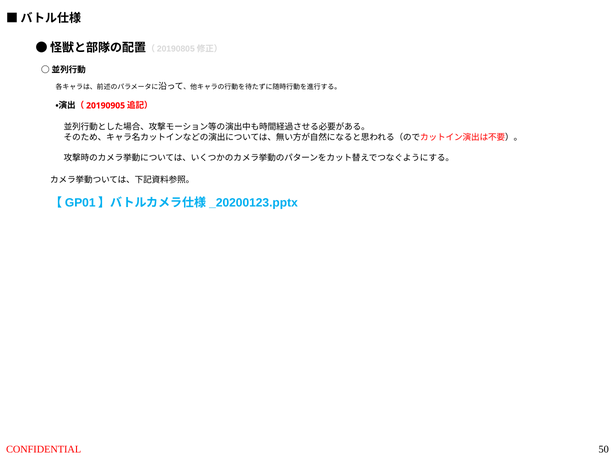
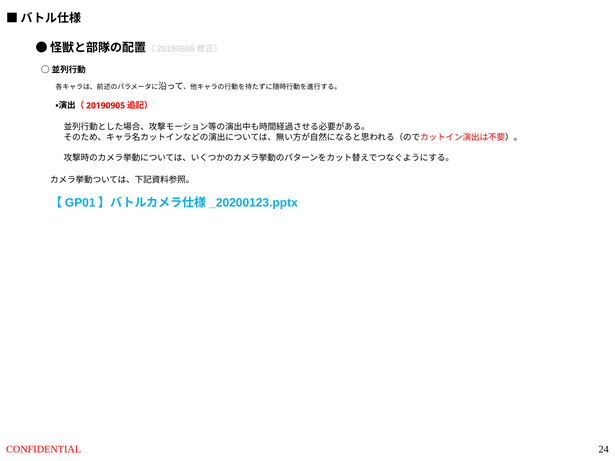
50: 50 -> 24 (604, 450)
